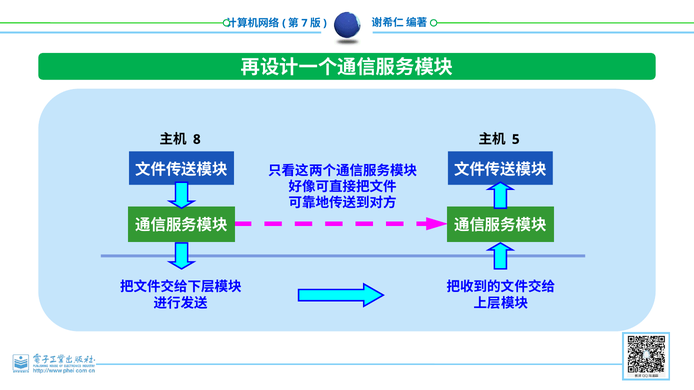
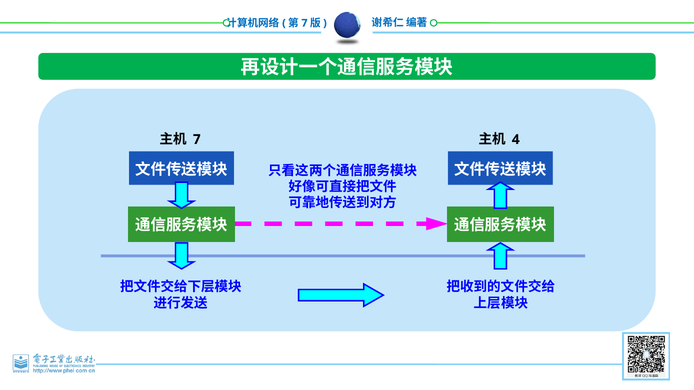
8: 8 -> 7 (197, 140)
5: 5 -> 4 (516, 140)
